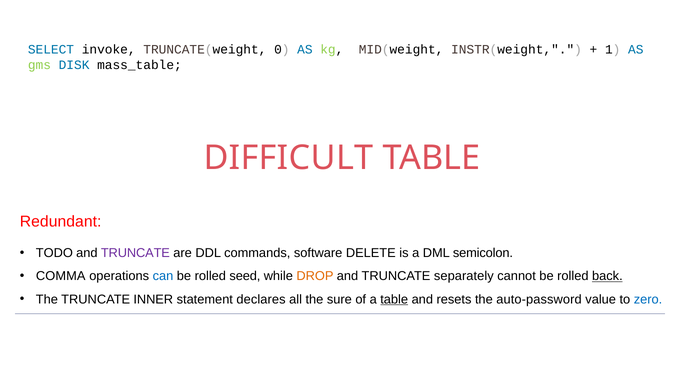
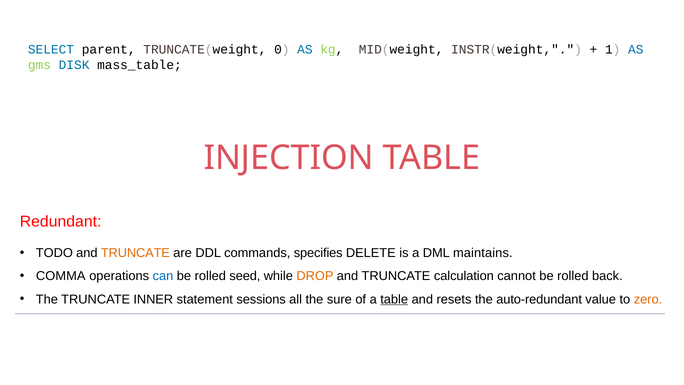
invoke: invoke -> parent (109, 49)
DIFFICULT: DIFFICULT -> INJECTION (289, 158)
TRUNCATE colour: purple -> orange (135, 253)
software: software -> specifies (318, 253)
semicolon: semicolon -> maintains (483, 253)
separately: separately -> calculation (464, 276)
back underline: present -> none (607, 276)
declares: declares -> sessions (261, 299)
auto-password: auto-password -> auto-redundant (539, 299)
zero colour: blue -> orange (648, 299)
